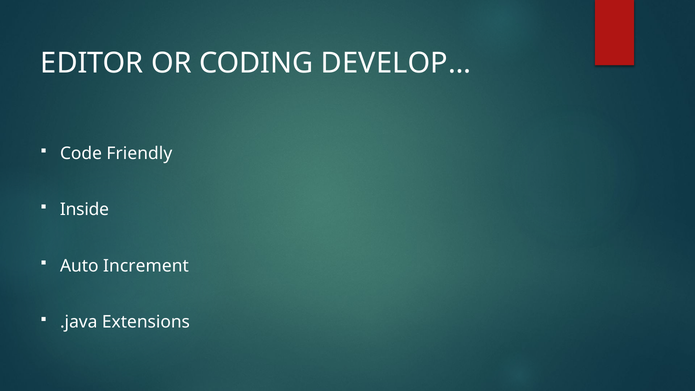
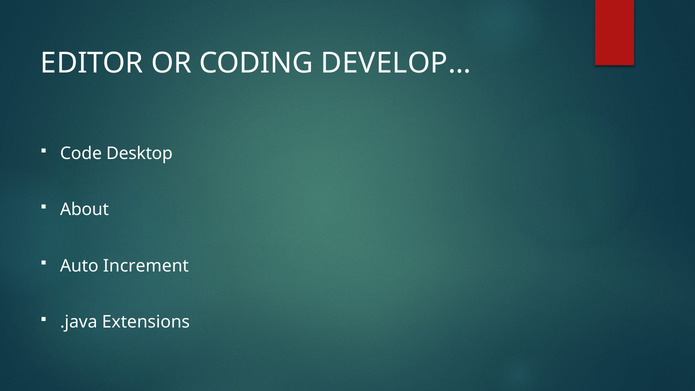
Friendly: Friendly -> Desktop (140, 153)
Inside: Inside -> About (84, 210)
